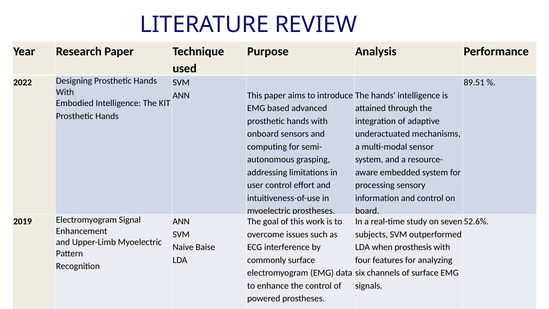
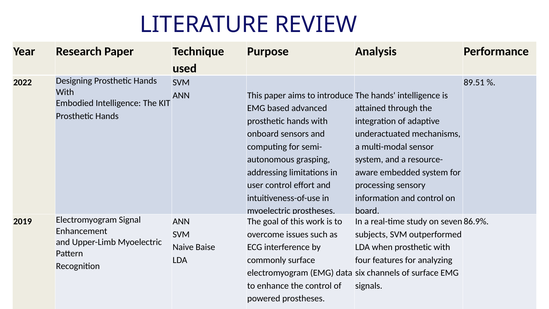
52.6%: 52.6% -> 86.9% (476, 221)
when prosthesis: prosthesis -> prosthetic (413, 247)
